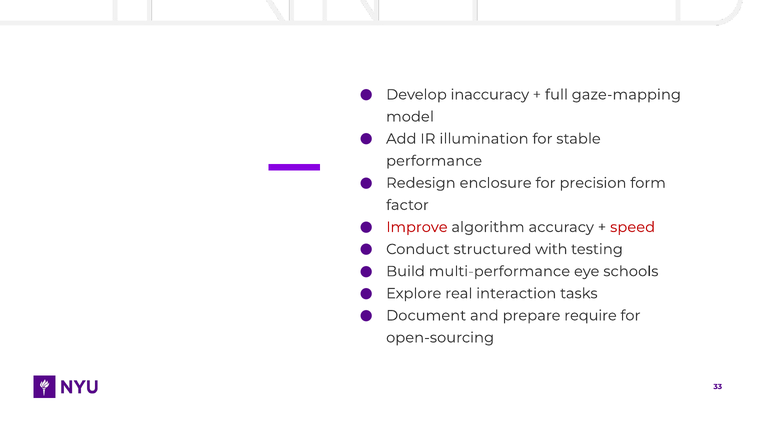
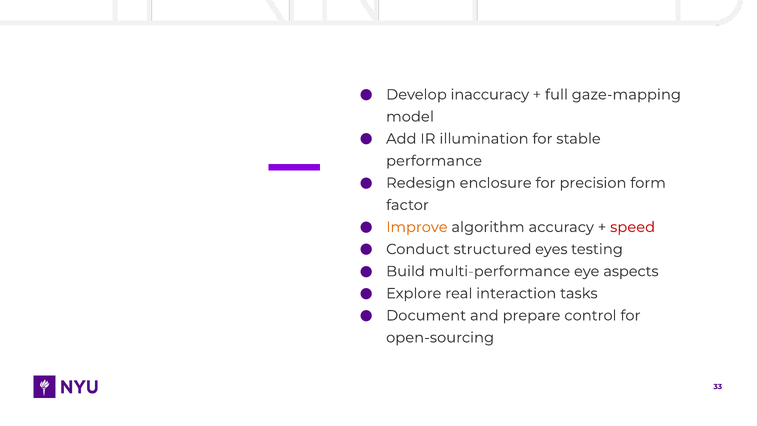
Improve colour: red -> orange (417, 227)
with: with -> eyes (551, 249)
schools: schools -> aspects (631, 271)
require: require -> control (590, 315)
